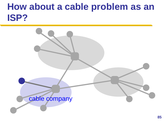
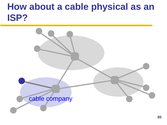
problem: problem -> physical (110, 7)
